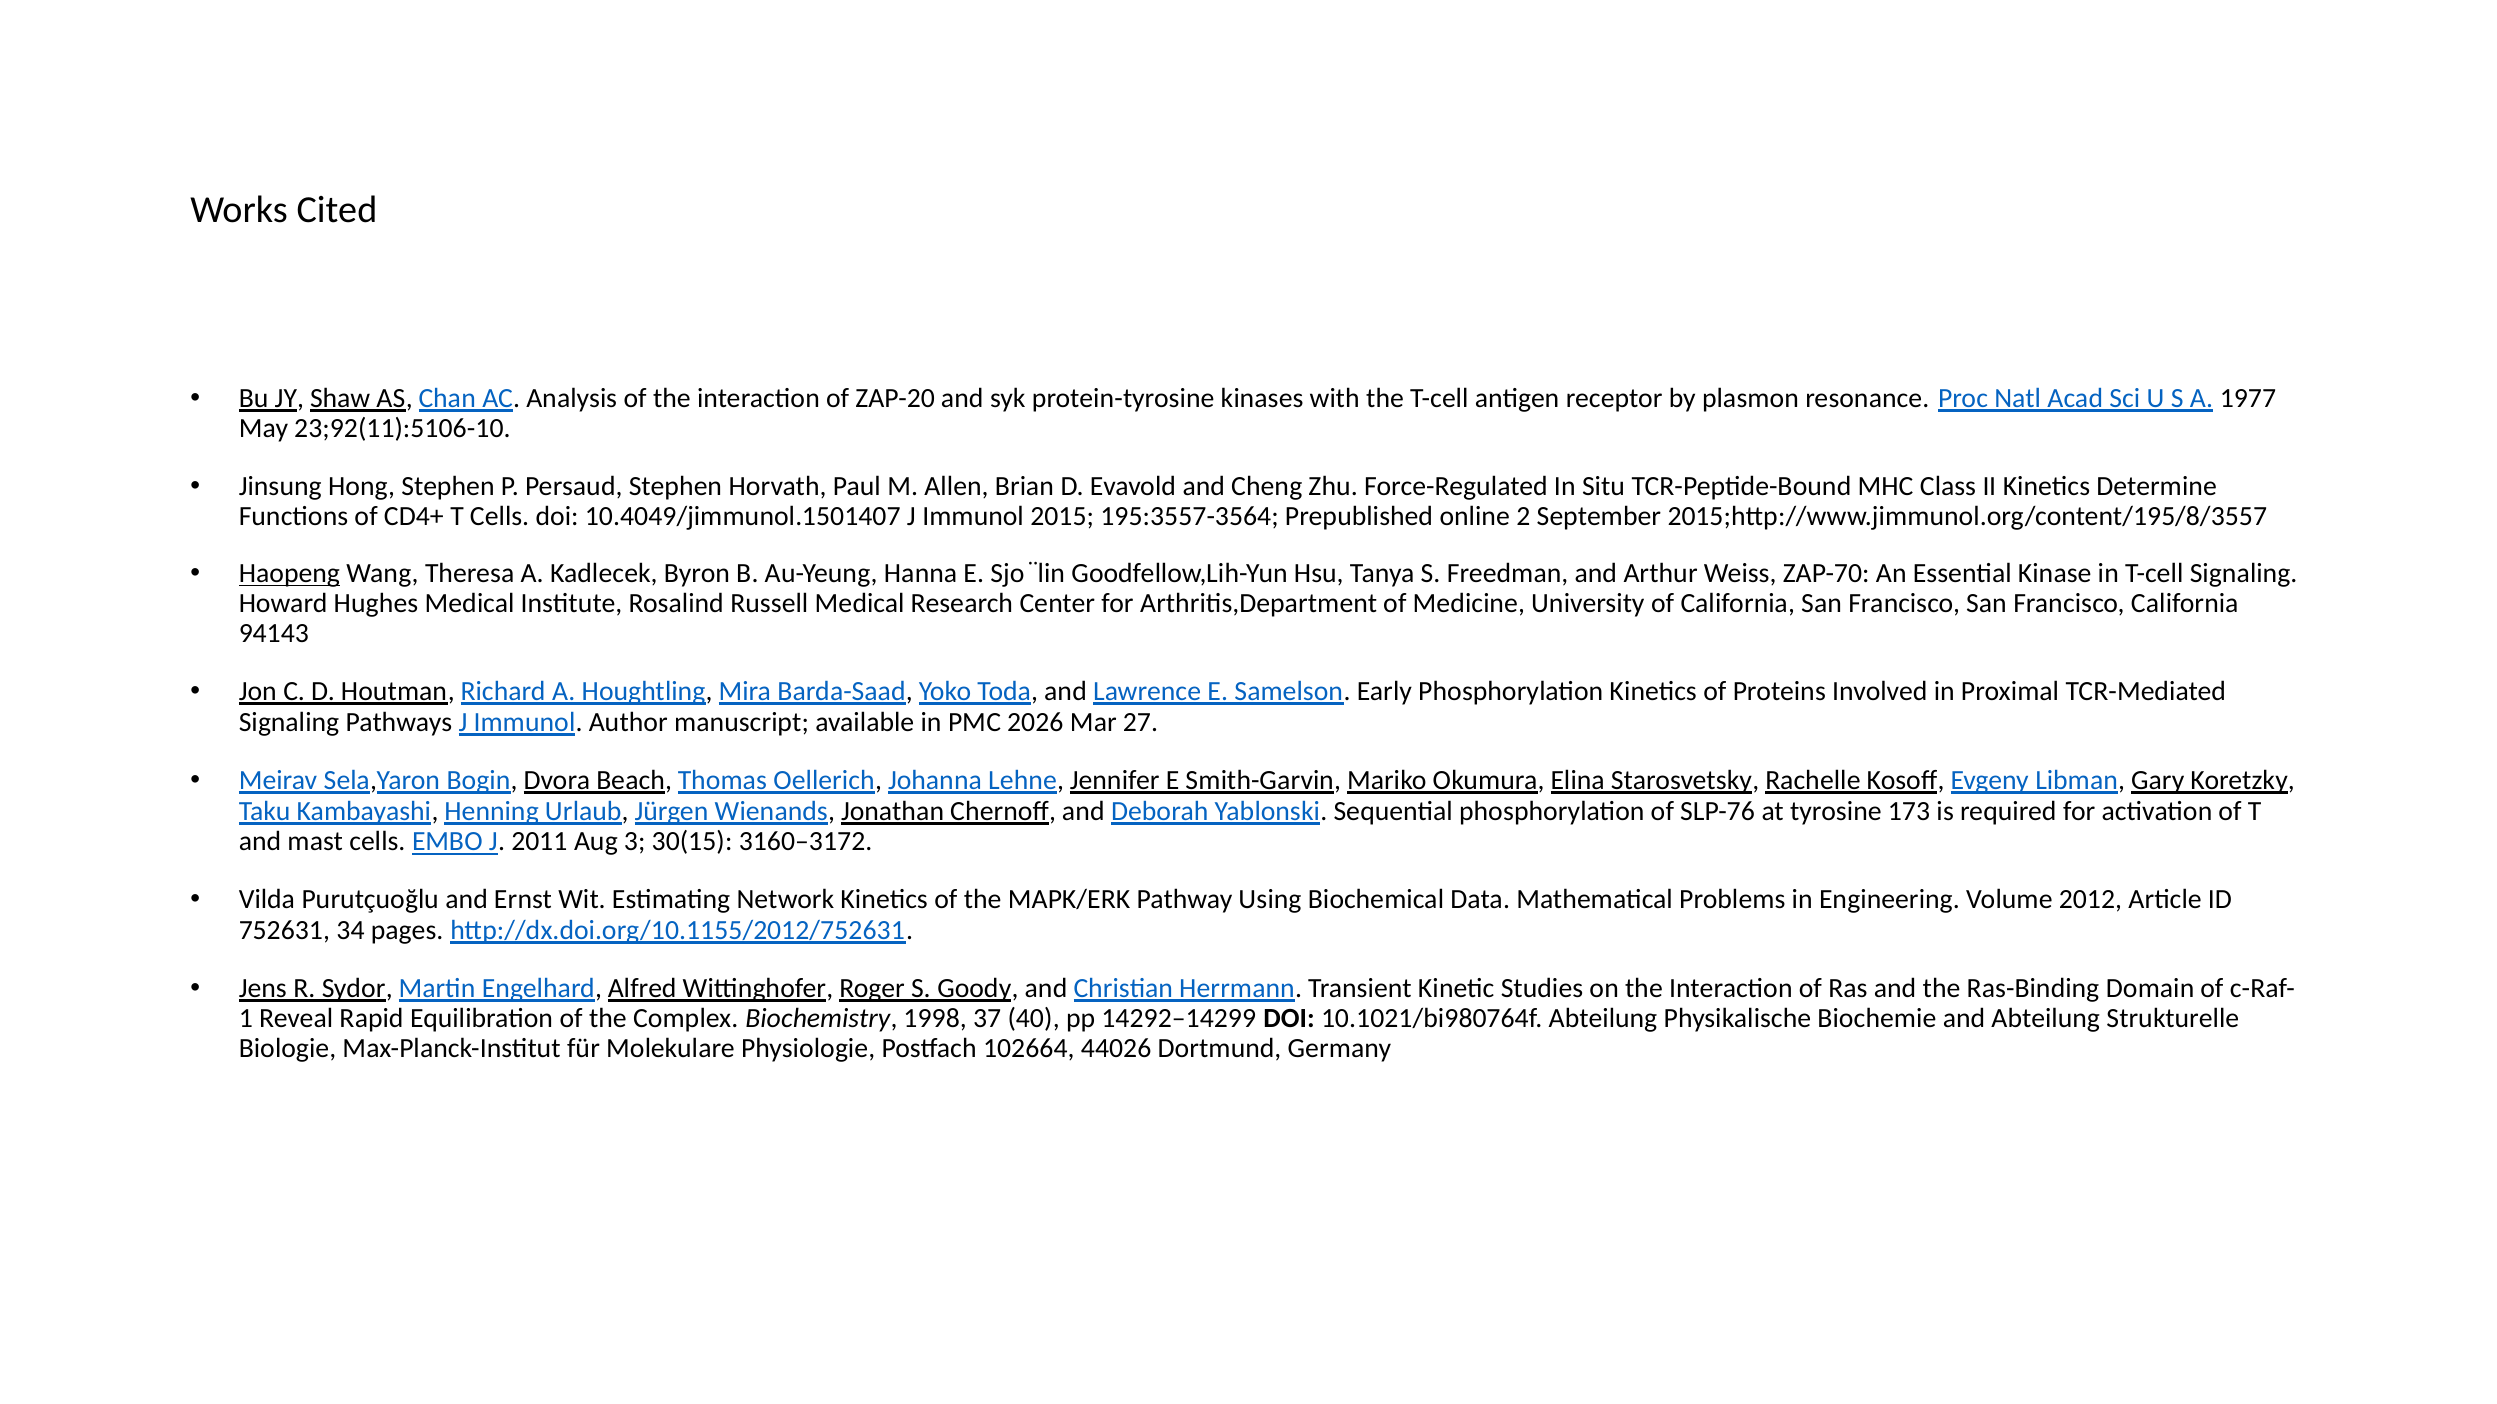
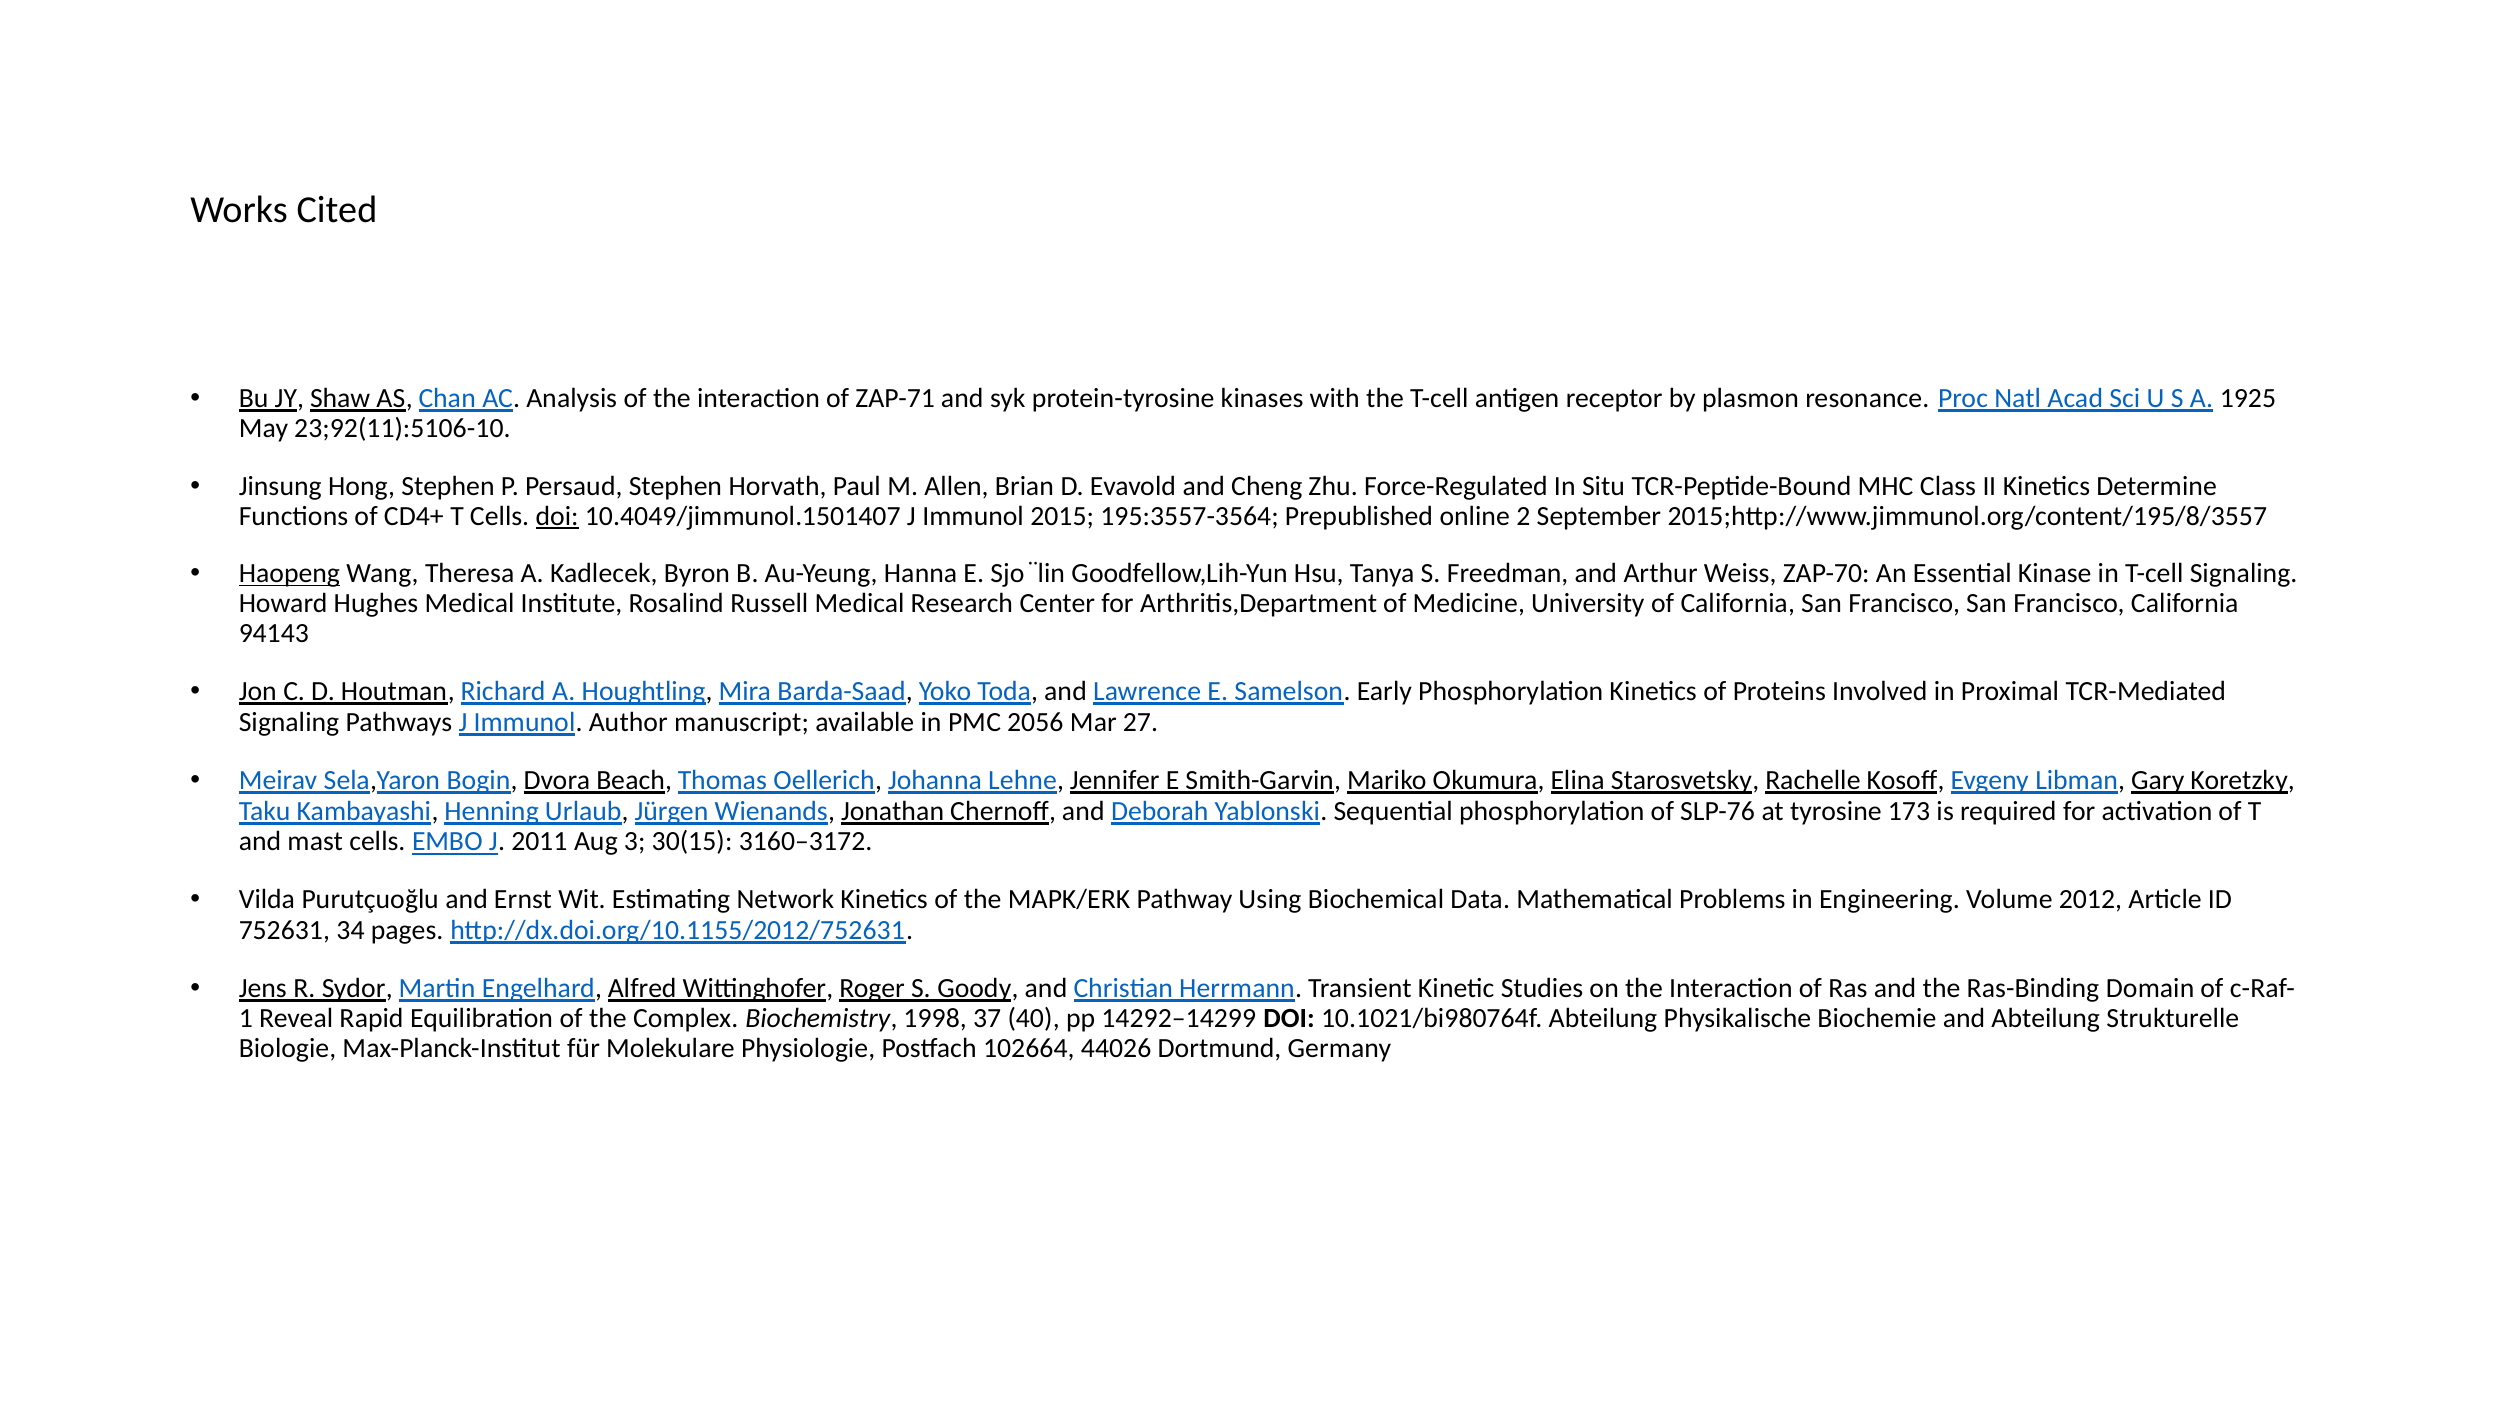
ZAP-20: ZAP-20 -> ZAP-71 (895, 399)
1977: 1977 -> 1925 (2248, 399)
doi underline: none -> present (557, 516)
2026: 2026 -> 2056 (1035, 722)
